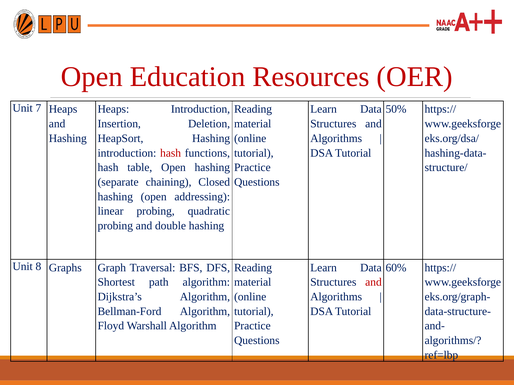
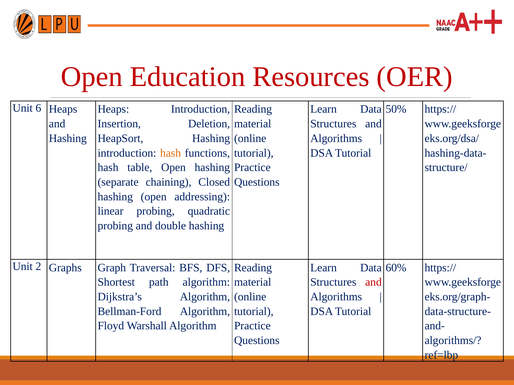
7: 7 -> 6 (38, 108)
hash colour: red -> orange (171, 153)
8: 8 -> 2 (38, 267)
